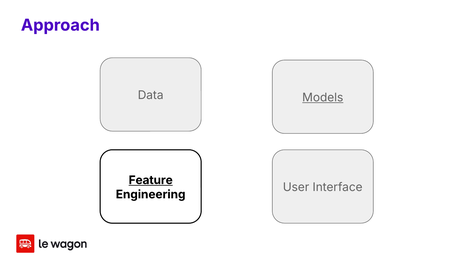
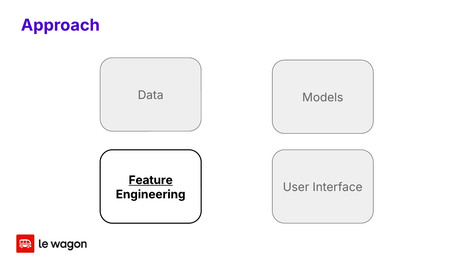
Models underline: present -> none (323, 97)
